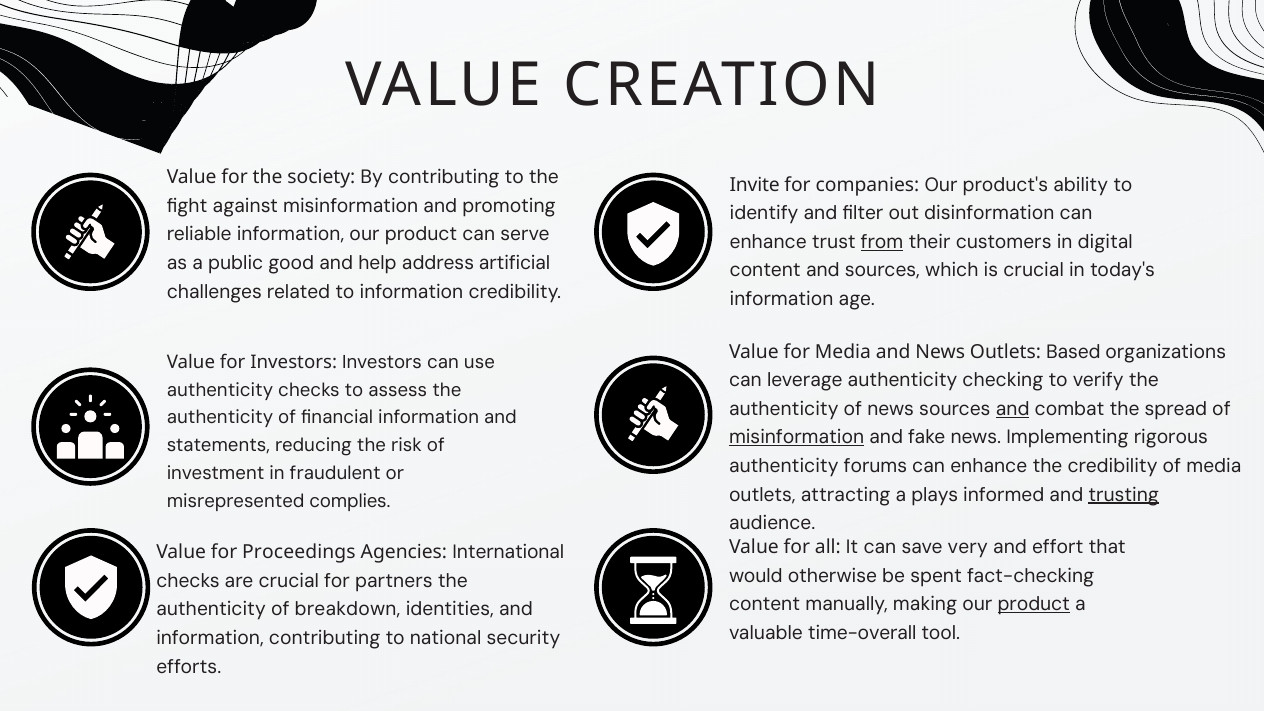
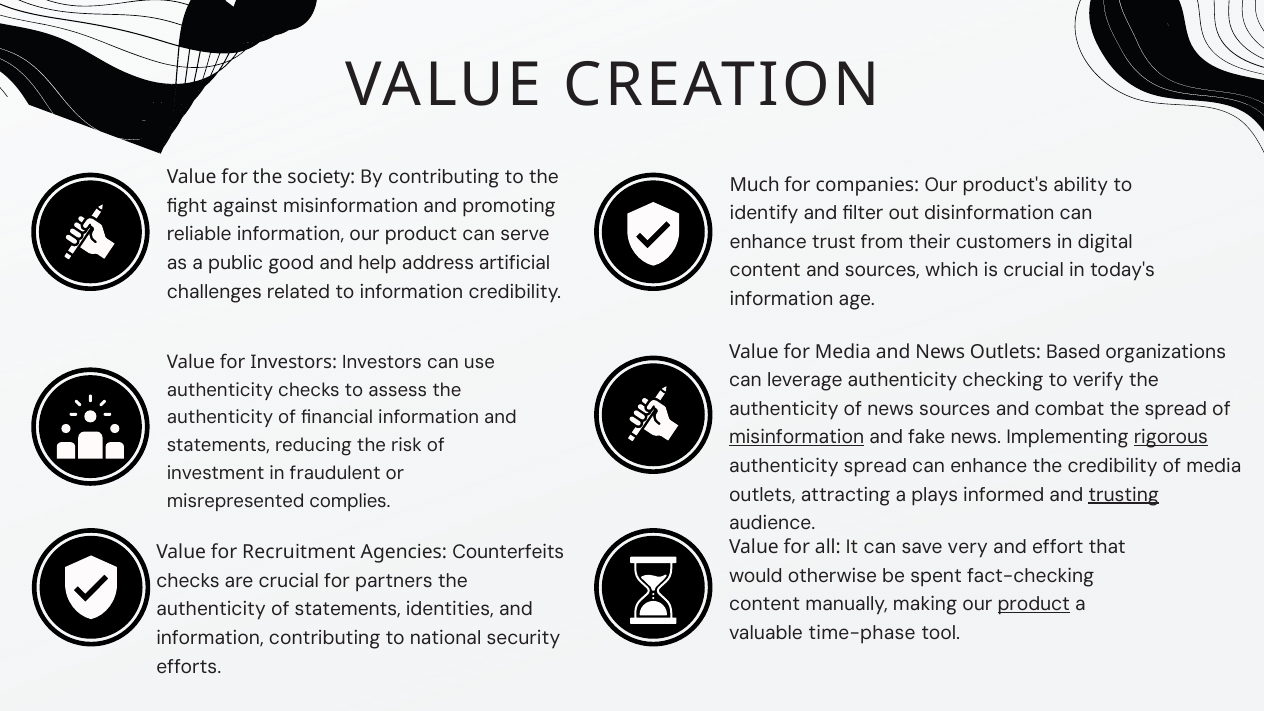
Invite: Invite -> Much (755, 185)
from underline: present -> none (882, 242)
and underline: present -> none (1013, 409)
rigorous underline: none -> present (1171, 438)
authenticity forums: forums -> spread (875, 466)
Proceedings: Proceedings -> Recruitment (299, 552)
International: International -> Counterfeits (508, 552)
of breakdown: breakdown -> statements (348, 610)
time-overall: time-overall -> time-phase (862, 633)
